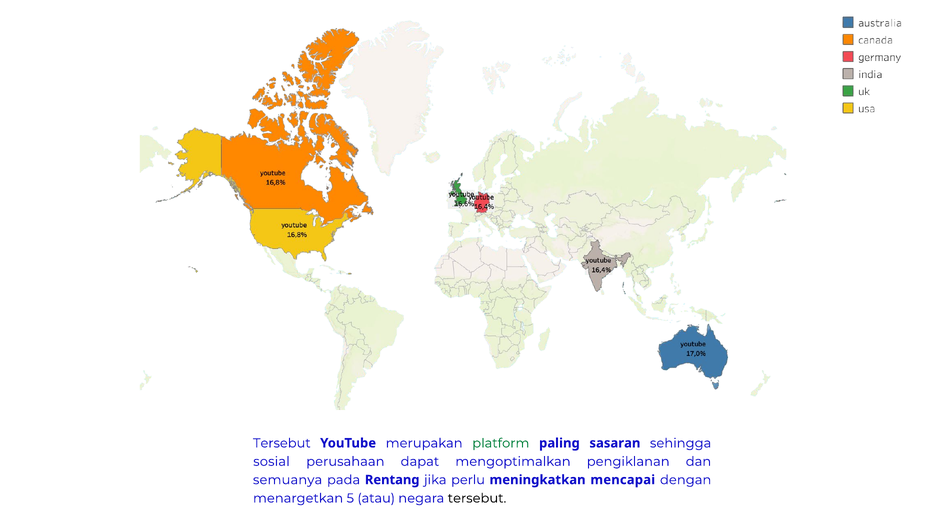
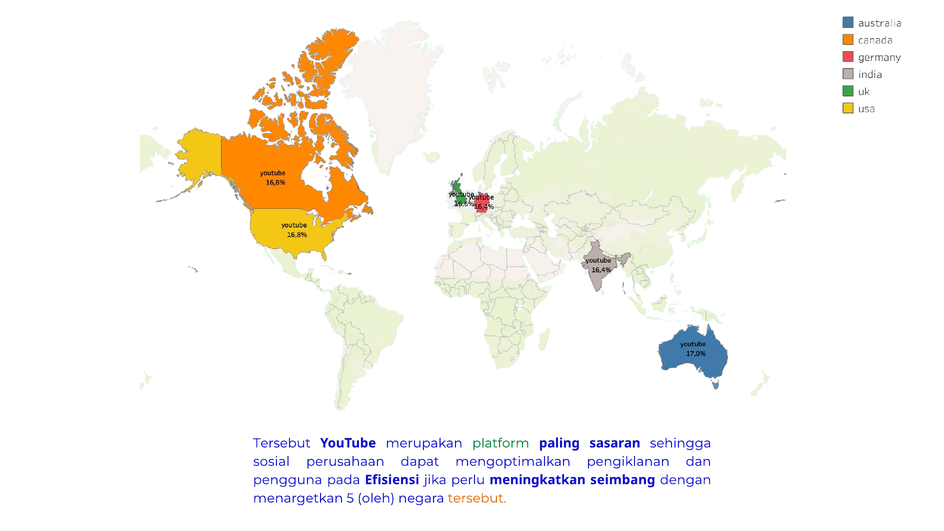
semuanya: semuanya -> pengguna (288, 480)
Rentang: Rentang -> Efisiensi (392, 480)
mencapai: mencapai -> seimbang (623, 480)
atau: atau -> oleh (376, 498)
tersebut colour: black -> orange (477, 498)
